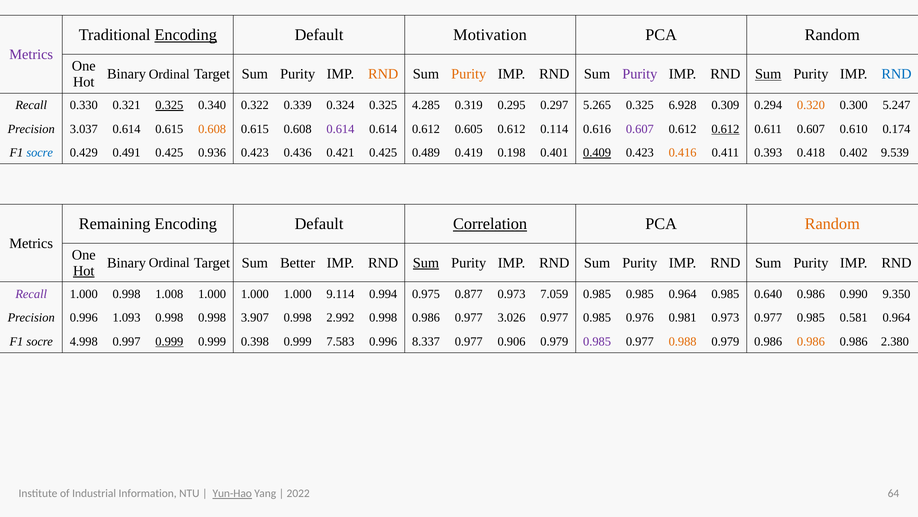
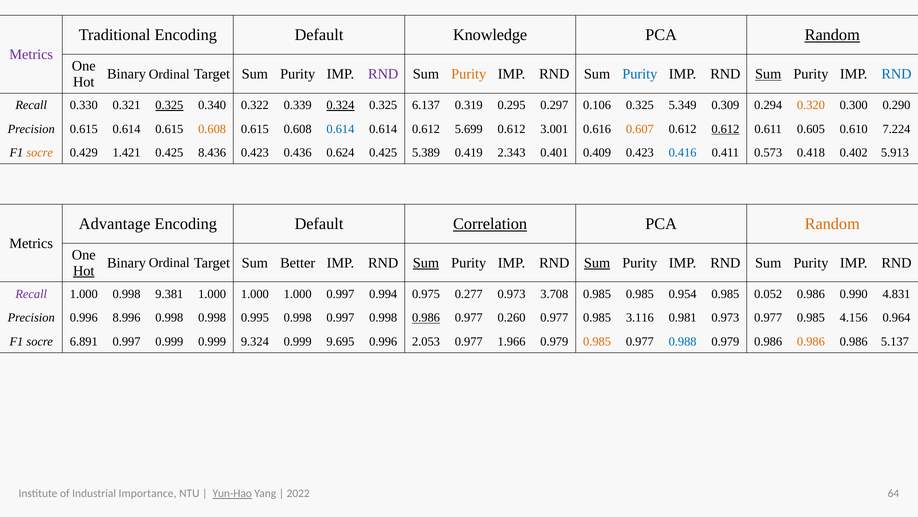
Encoding underline: present -> none (186, 35)
Motivation: Motivation -> Knowledge (490, 35)
Random underline: none -> present (832, 35)
RND colour: orange -> purple (383, 74)
Purity colour: purple -> blue (640, 74)
0.324 underline: none -> present (340, 105)
4.285: 4.285 -> 6.137 (426, 105)
5.265: 5.265 -> 0.106 (597, 105)
6.928: 6.928 -> 5.349 (683, 105)
5.247: 5.247 -> 0.290 (896, 105)
Precision 3.037: 3.037 -> 0.615 (84, 129)
0.614 colour: purple -> blue (340, 129)
0.605: 0.605 -> 5.699 (469, 129)
0.114: 0.114 -> 3.001 (554, 129)
0.607 colour: purple -> orange (640, 129)
0.611 0.607: 0.607 -> 0.605 (811, 129)
0.174: 0.174 -> 7.224 (896, 129)
socre colour: blue -> orange (40, 152)
0.491: 0.491 -> 1.421 (127, 152)
0.936: 0.936 -> 8.436 (212, 152)
0.421: 0.421 -> 0.624 (340, 152)
0.489: 0.489 -> 5.389 (426, 152)
0.198: 0.198 -> 2.343 (512, 152)
0.409 underline: present -> none (597, 152)
0.416 colour: orange -> blue (683, 152)
0.393: 0.393 -> 0.573 (768, 152)
9.539: 9.539 -> 5.913 (895, 152)
Remaining: Remaining -> Advantage (115, 224)
Sum underline: none -> present (597, 263)
1.008: 1.008 -> 9.381 (169, 294)
1.000 9.114: 9.114 -> 0.997 (340, 294)
0.877: 0.877 -> 0.277 (469, 294)
7.059: 7.059 -> 3.708 (554, 294)
0.985 0.964: 0.964 -> 0.954 (683, 294)
0.640: 0.640 -> 0.052 (768, 294)
9.350: 9.350 -> 4.831 (896, 294)
1.093: 1.093 -> 8.996 (127, 317)
3.907: 3.907 -> 0.995 (255, 317)
0.998 2.992: 2.992 -> 0.997 (340, 317)
0.986 underline: none -> present (426, 317)
3.026: 3.026 -> 0.260 (512, 317)
0.976: 0.976 -> 3.116 (640, 317)
0.581: 0.581 -> 4.156 (854, 317)
4.998: 4.998 -> 6.891 (84, 341)
0.999 underline: present -> none (169, 341)
0.398: 0.398 -> 9.324 (255, 341)
7.583: 7.583 -> 9.695 (340, 341)
8.337: 8.337 -> 2.053 (426, 341)
0.906: 0.906 -> 1.966 (512, 341)
0.985 colour: purple -> orange (597, 341)
0.988 colour: orange -> blue (683, 341)
2.380: 2.380 -> 5.137 (895, 341)
Information: Information -> Importance (148, 493)
